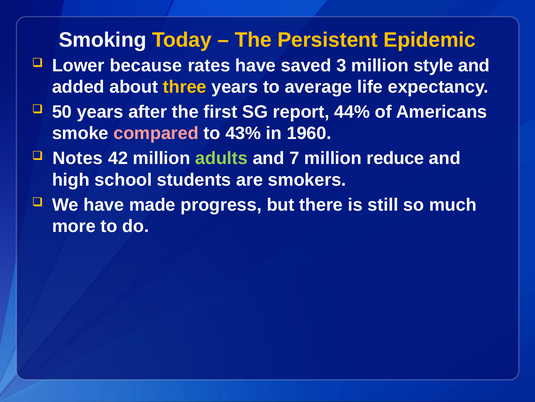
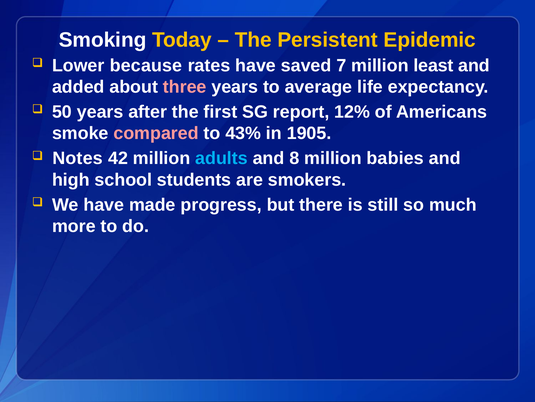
3: 3 -> 7 (341, 65)
style: style -> least (433, 65)
three colour: yellow -> pink (185, 87)
44%: 44% -> 12% (352, 112)
1960: 1960 -> 1905 (309, 133)
adults colour: light green -> light blue (222, 158)
7: 7 -> 8 (294, 158)
reduce: reduce -> babies (395, 158)
